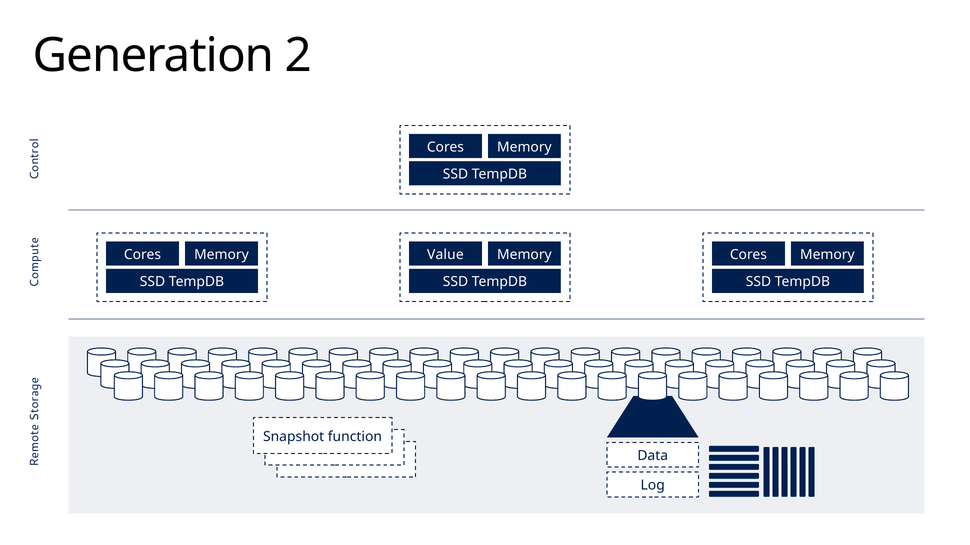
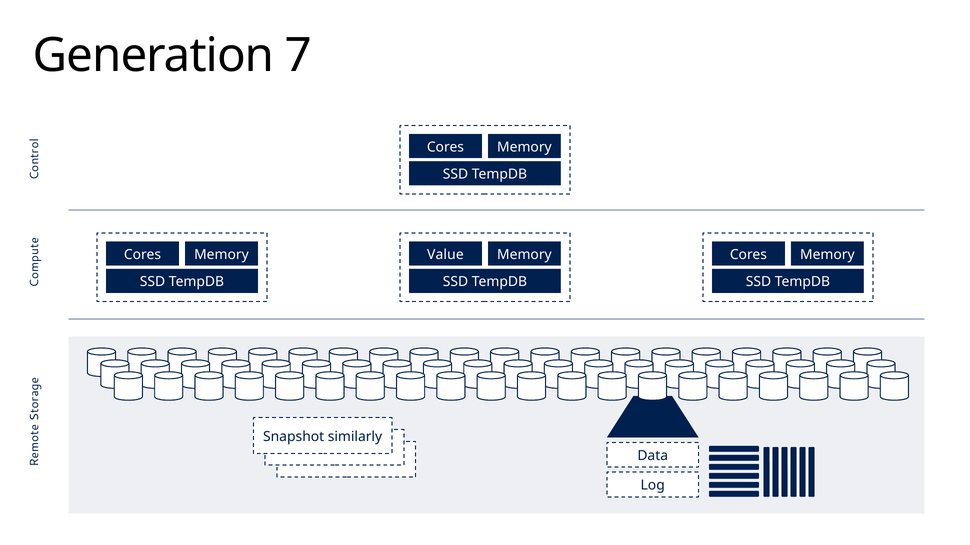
2: 2 -> 7 (298, 56)
function: function -> similarly (355, 437)
